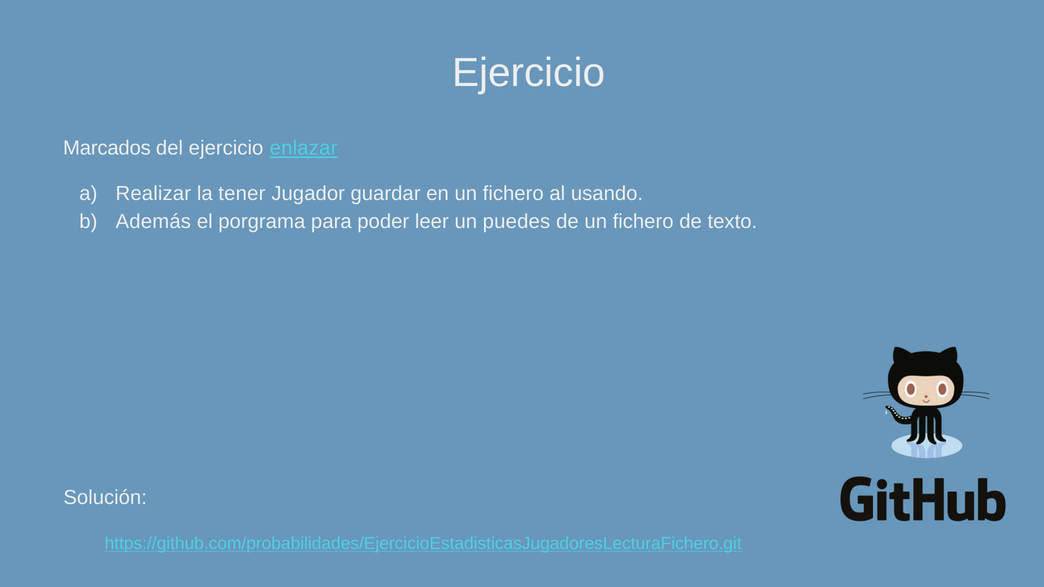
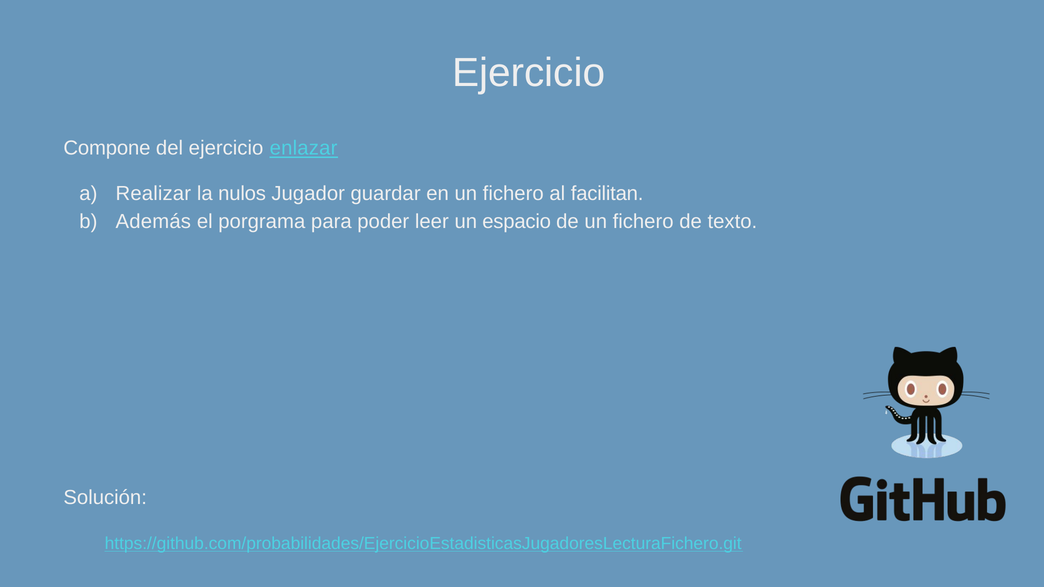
Marcados: Marcados -> Compone (107, 148)
tener: tener -> nulos (242, 194)
usando: usando -> facilitan (607, 194)
puedes: puedes -> espacio (517, 222)
